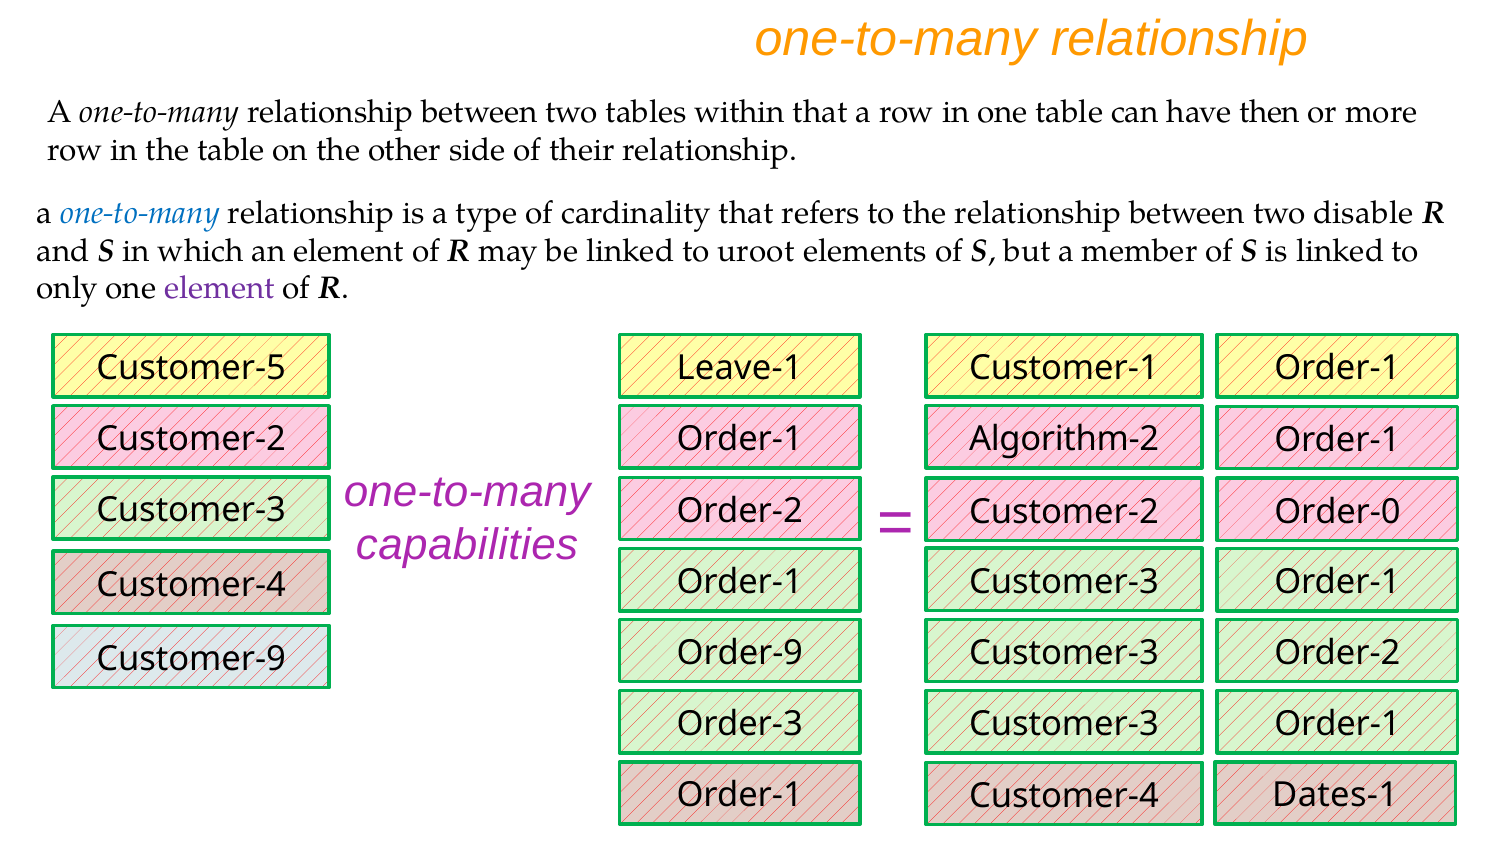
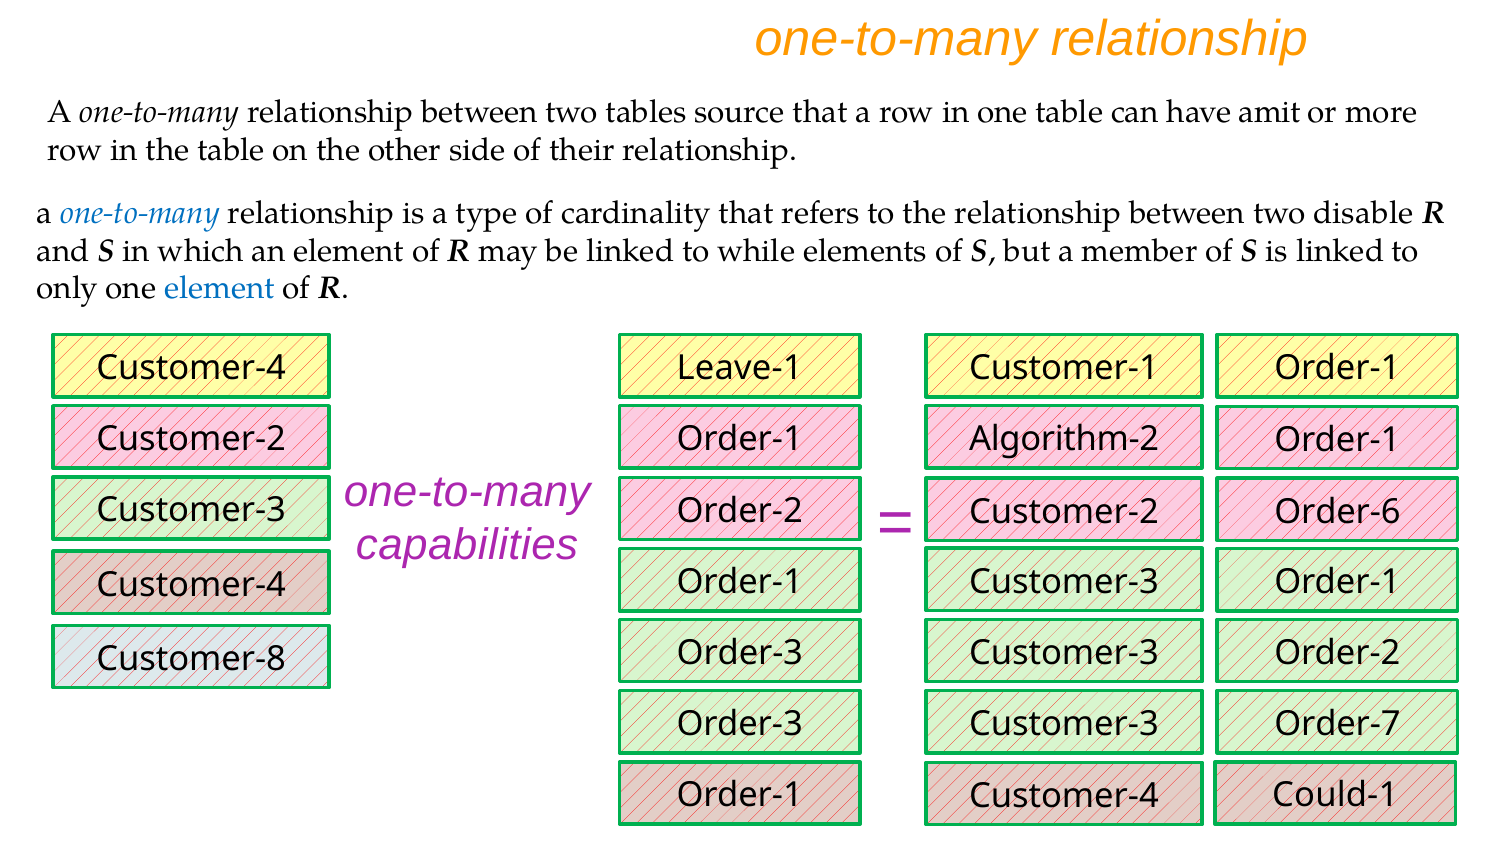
within: within -> source (740, 112)
then: then -> amit (1270, 112)
uroot: uroot -> while (756, 251)
element colour: purple -> blue (219, 289)
Customer-5: Customer-5 -> Customer-4 (191, 368)
Order-0: Order-0 -> Order-6 (1337, 512)
Order-9: Order-9 -> Order-3 (740, 653)
Customer-9: Customer-9 -> Customer-8 (191, 659)
Order-1: Order-1 -> Order-7 (1337, 724)
Dates-1: Dates-1 -> Could-1 (1335, 796)
